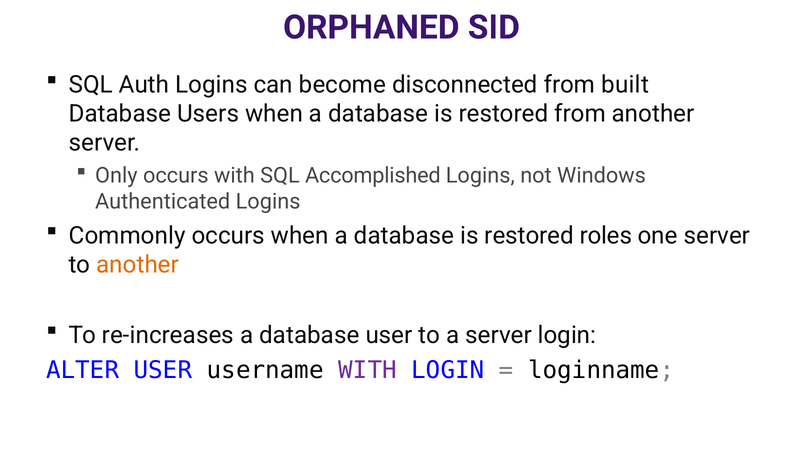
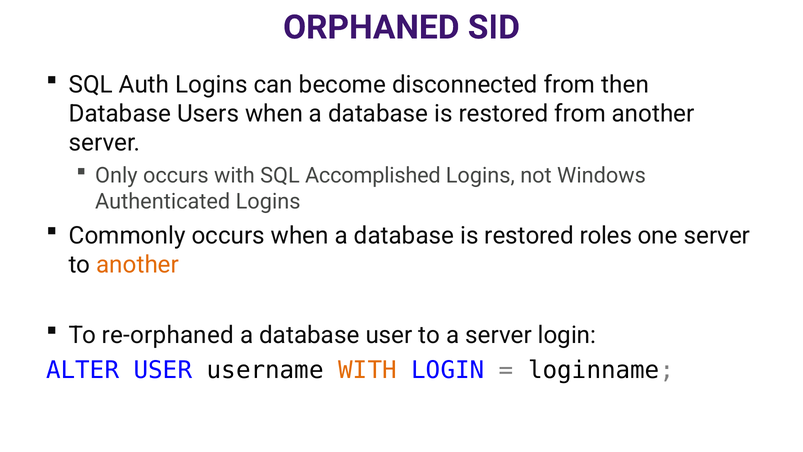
built: built -> then (625, 85)
re-increases: re-increases -> re-orphaned (168, 335)
WITH colour: purple -> orange (368, 370)
